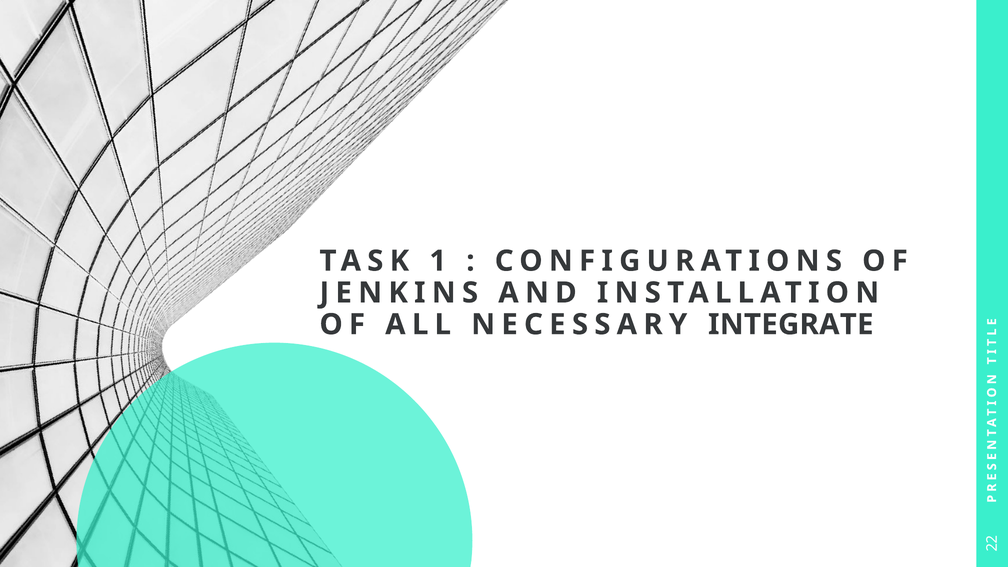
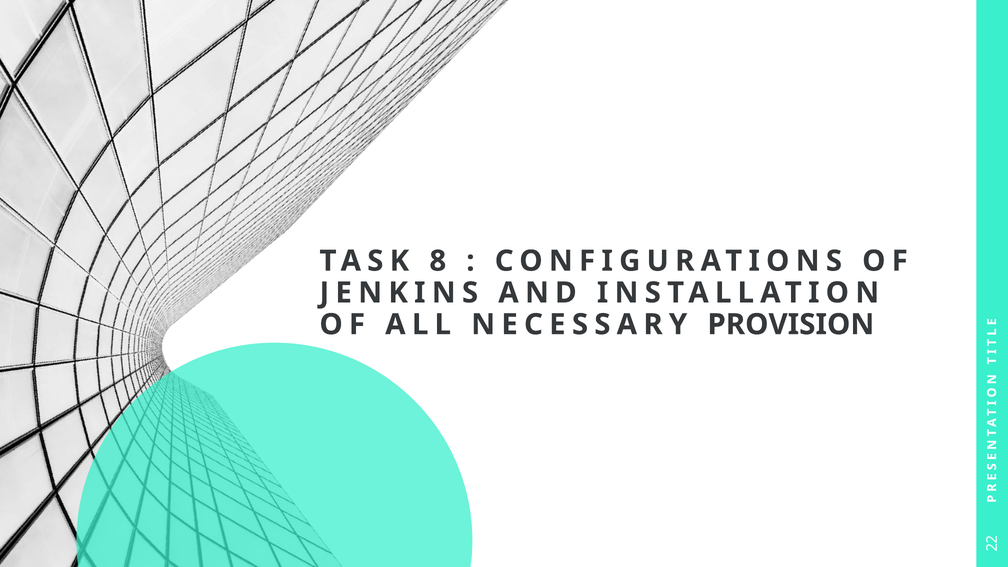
1: 1 -> 8 (438, 261)
INTEGRATE: INTEGRATE -> PROVISION (791, 325)
